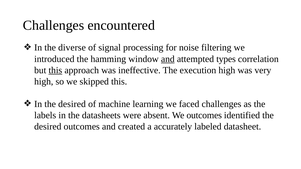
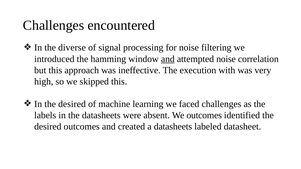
attempted types: types -> noise (226, 59)
this underline: present -> none (55, 70)
execution high: high -> with (227, 70)
a accurately: accurately -> datasheets (173, 127)
